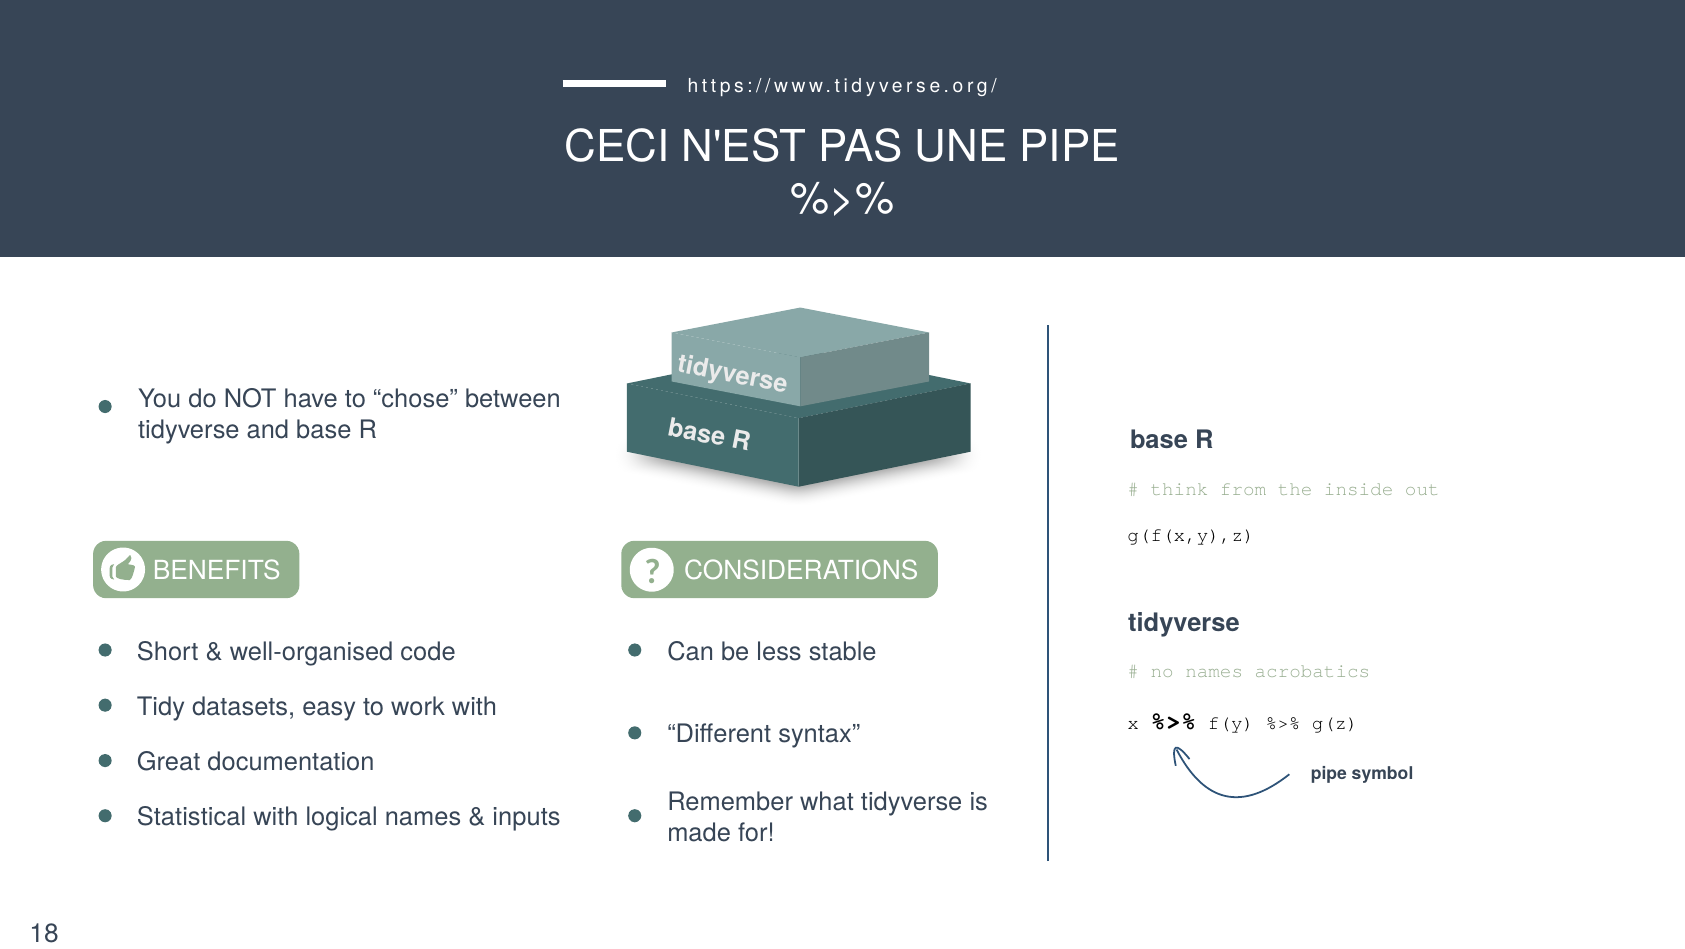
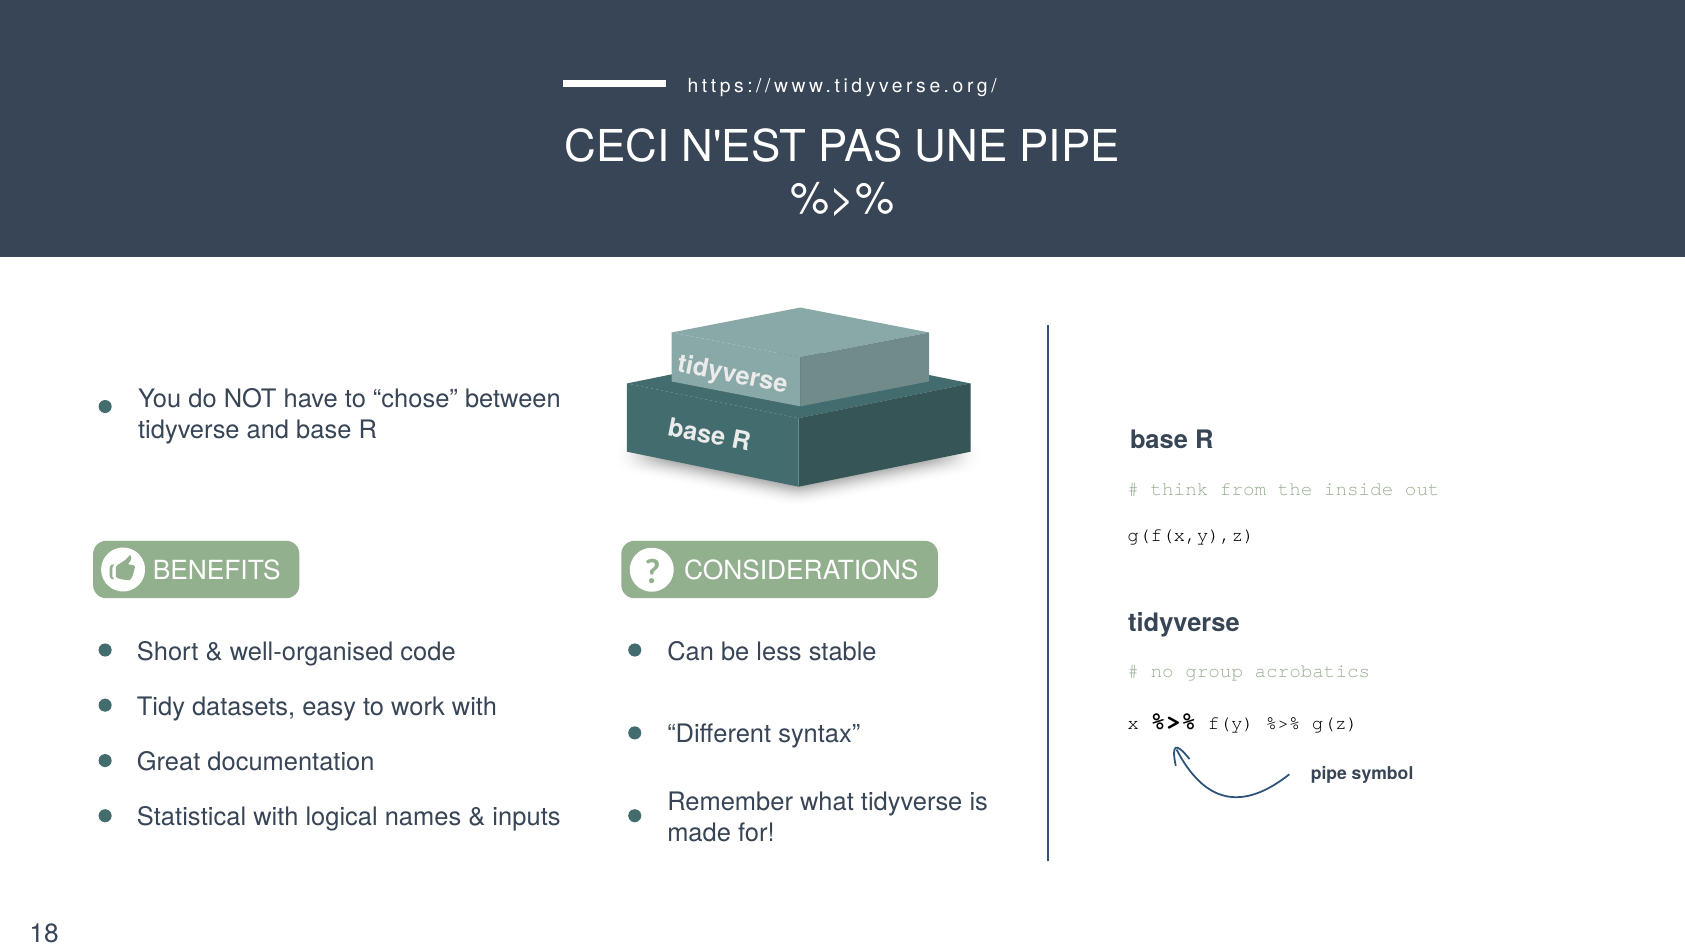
no names: names -> group (1214, 670)
